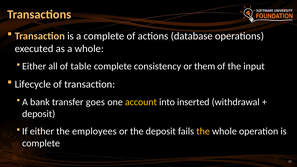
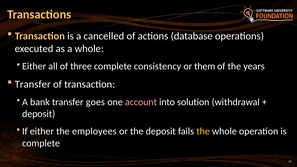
a complete: complete -> cancelled (104, 36)
table: table -> three (81, 66)
input: input -> years (254, 66)
Lifecycle: Lifecycle -> Transfer (33, 84)
account colour: yellow -> pink (141, 102)
inserted: inserted -> solution (193, 102)
